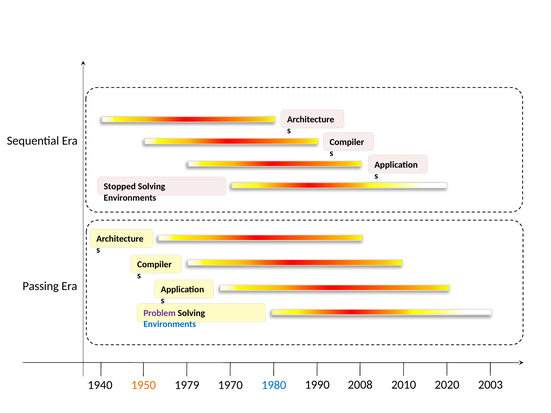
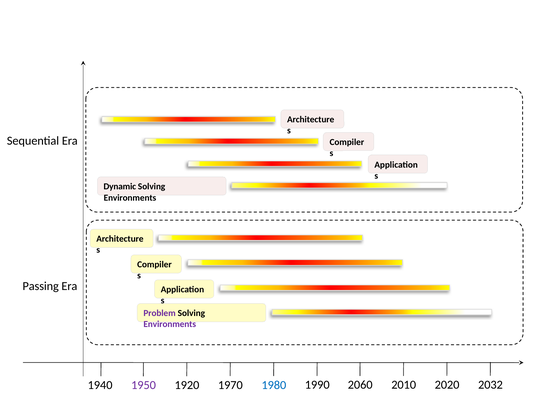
Stopped: Stopped -> Dynamic (120, 187)
Environments colour: blue -> purple (170, 324)
1979: 1979 -> 1920 (187, 385)
2008: 2008 -> 2060 (360, 385)
2003: 2003 -> 2032 (490, 385)
1950 colour: orange -> purple (144, 385)
